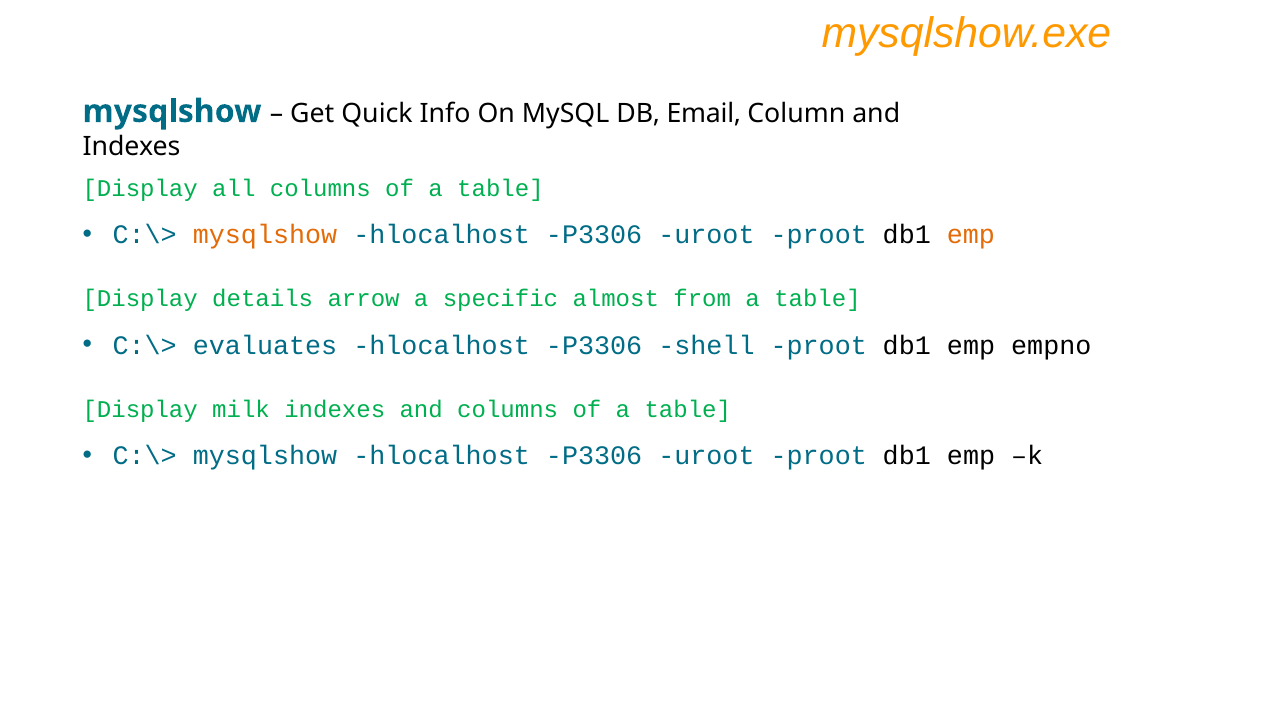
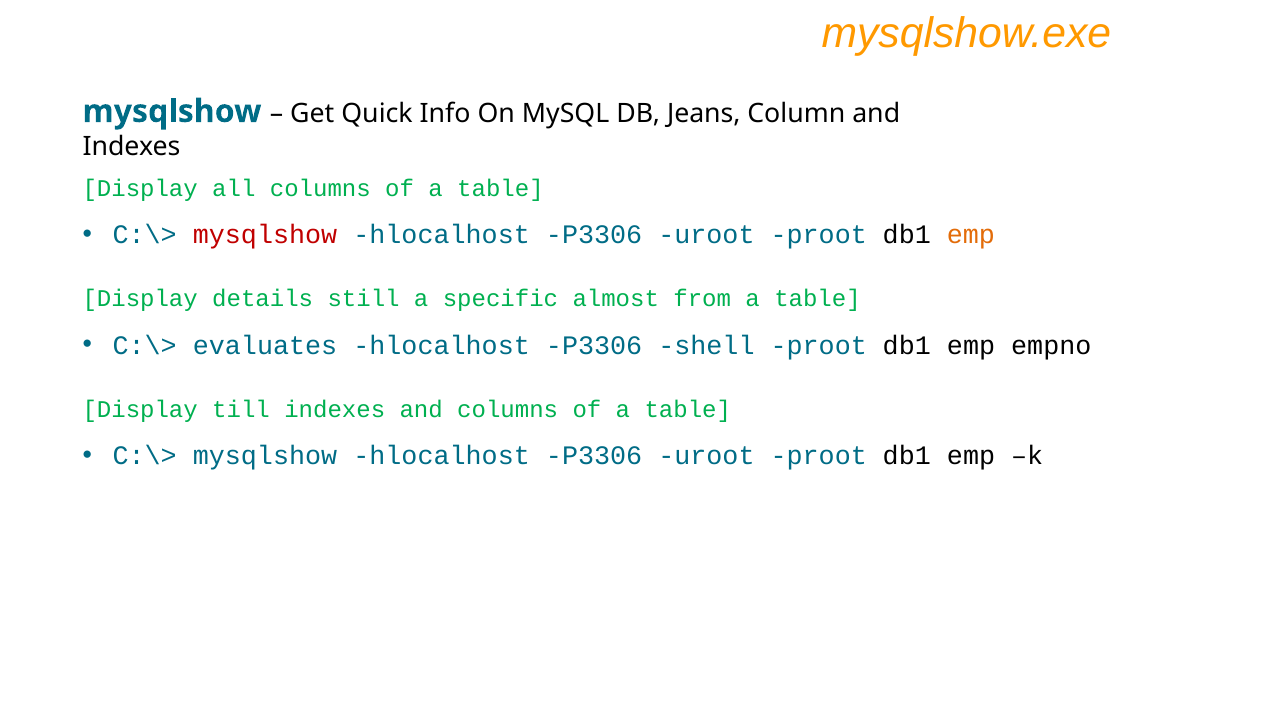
Email: Email -> Jeans (704, 113)
mysqlshow colour: orange -> red (265, 235)
arrow: arrow -> still (364, 299)
milk: milk -> till (241, 409)
